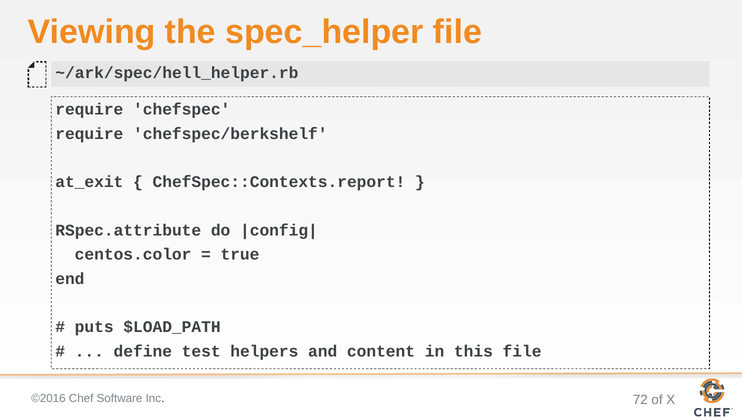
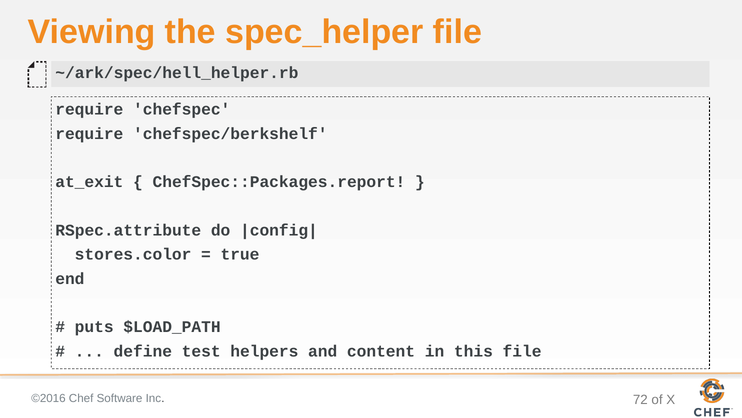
ChefSpec::Contexts.report: ChefSpec::Contexts.report -> ChefSpec::Packages.report (279, 182)
centos.color: centos.color -> stores.color (133, 254)
